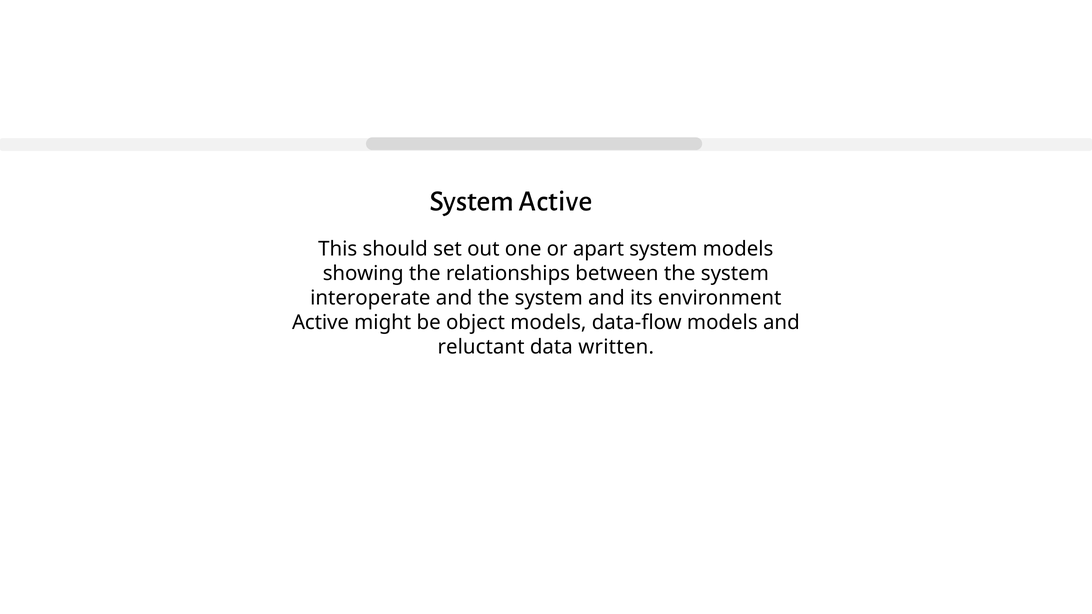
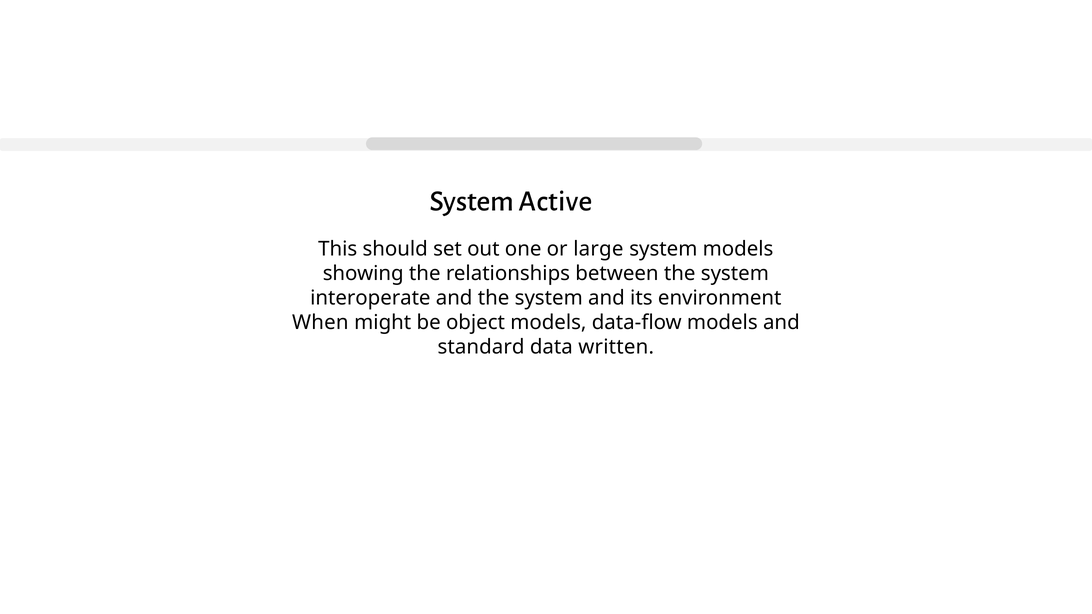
apart: apart -> large (598, 249)
Active: Active -> When (320, 323)
reluctant: reluctant -> standard (481, 347)
